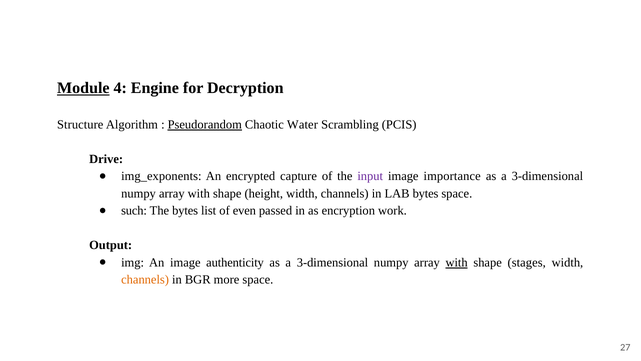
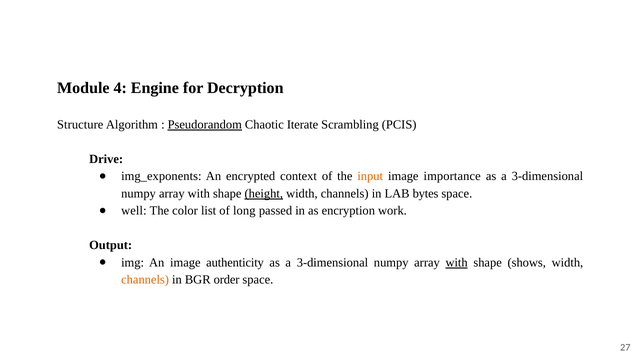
Module underline: present -> none (83, 88)
Water: Water -> Iterate (303, 124)
capture: capture -> context (299, 176)
input colour: purple -> orange (370, 176)
height underline: none -> present (264, 193)
such: such -> well (134, 211)
The bytes: bytes -> color (185, 211)
even: even -> long (244, 211)
stages: stages -> shows (527, 262)
more: more -> order (227, 280)
